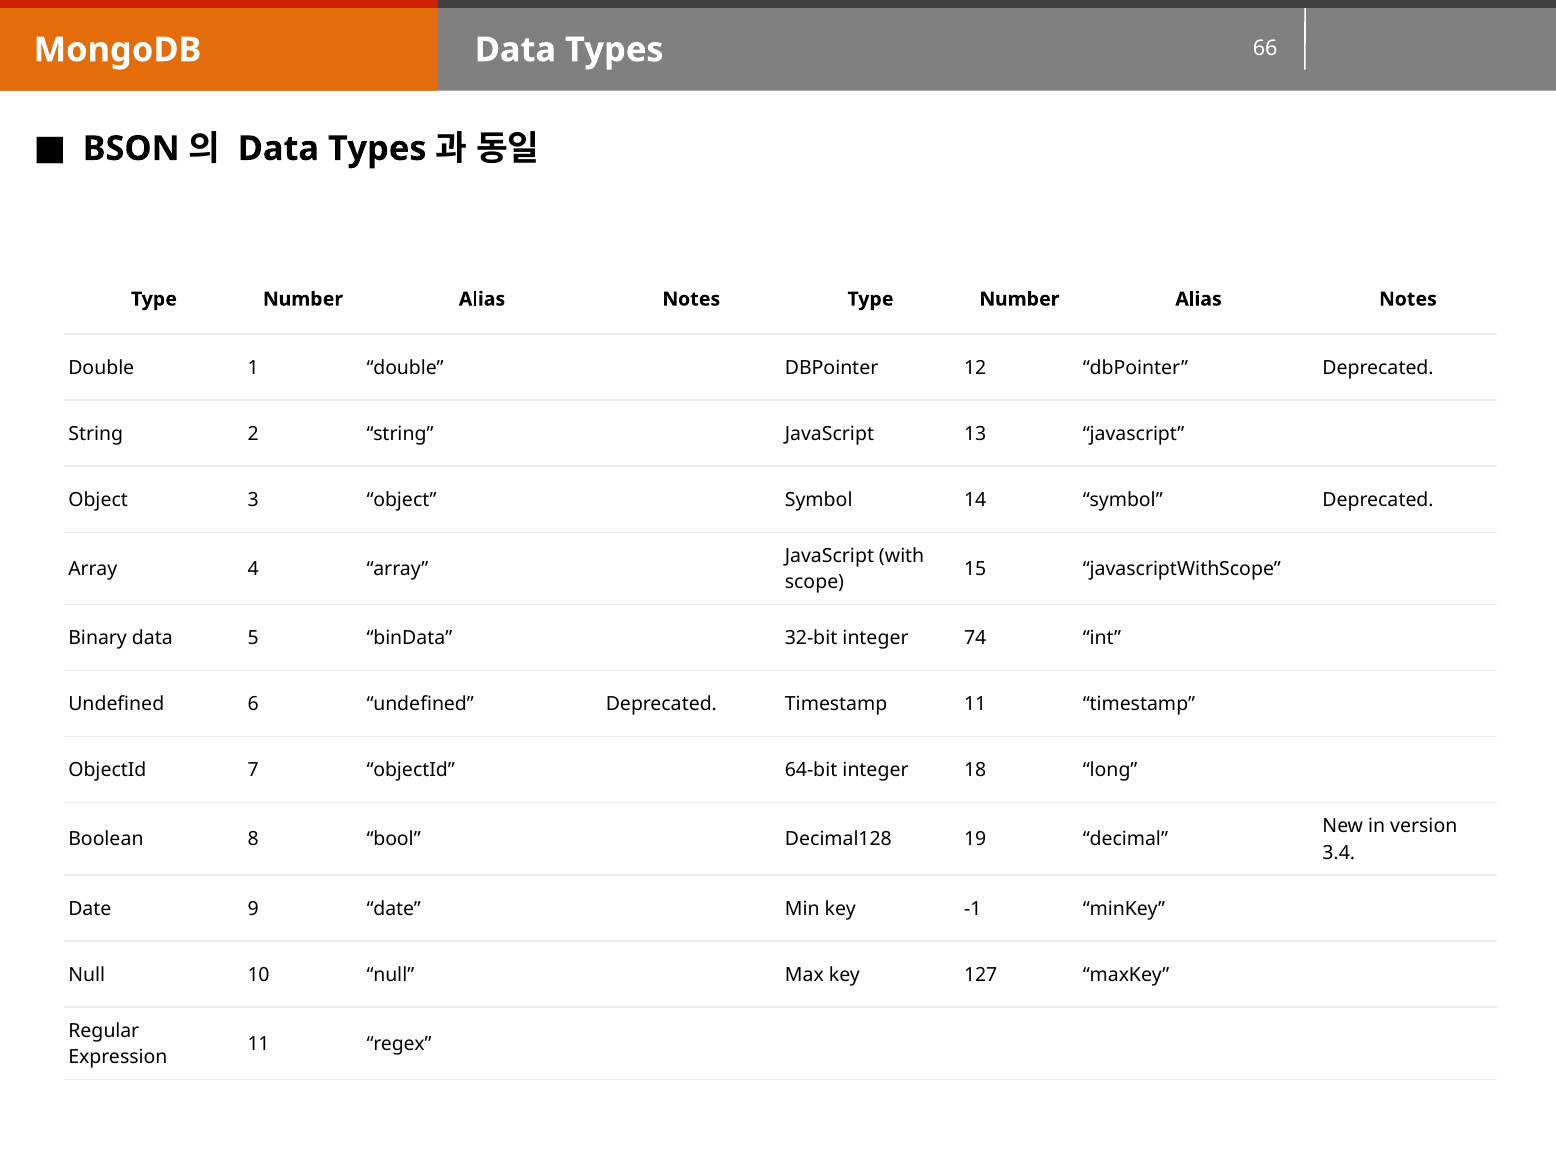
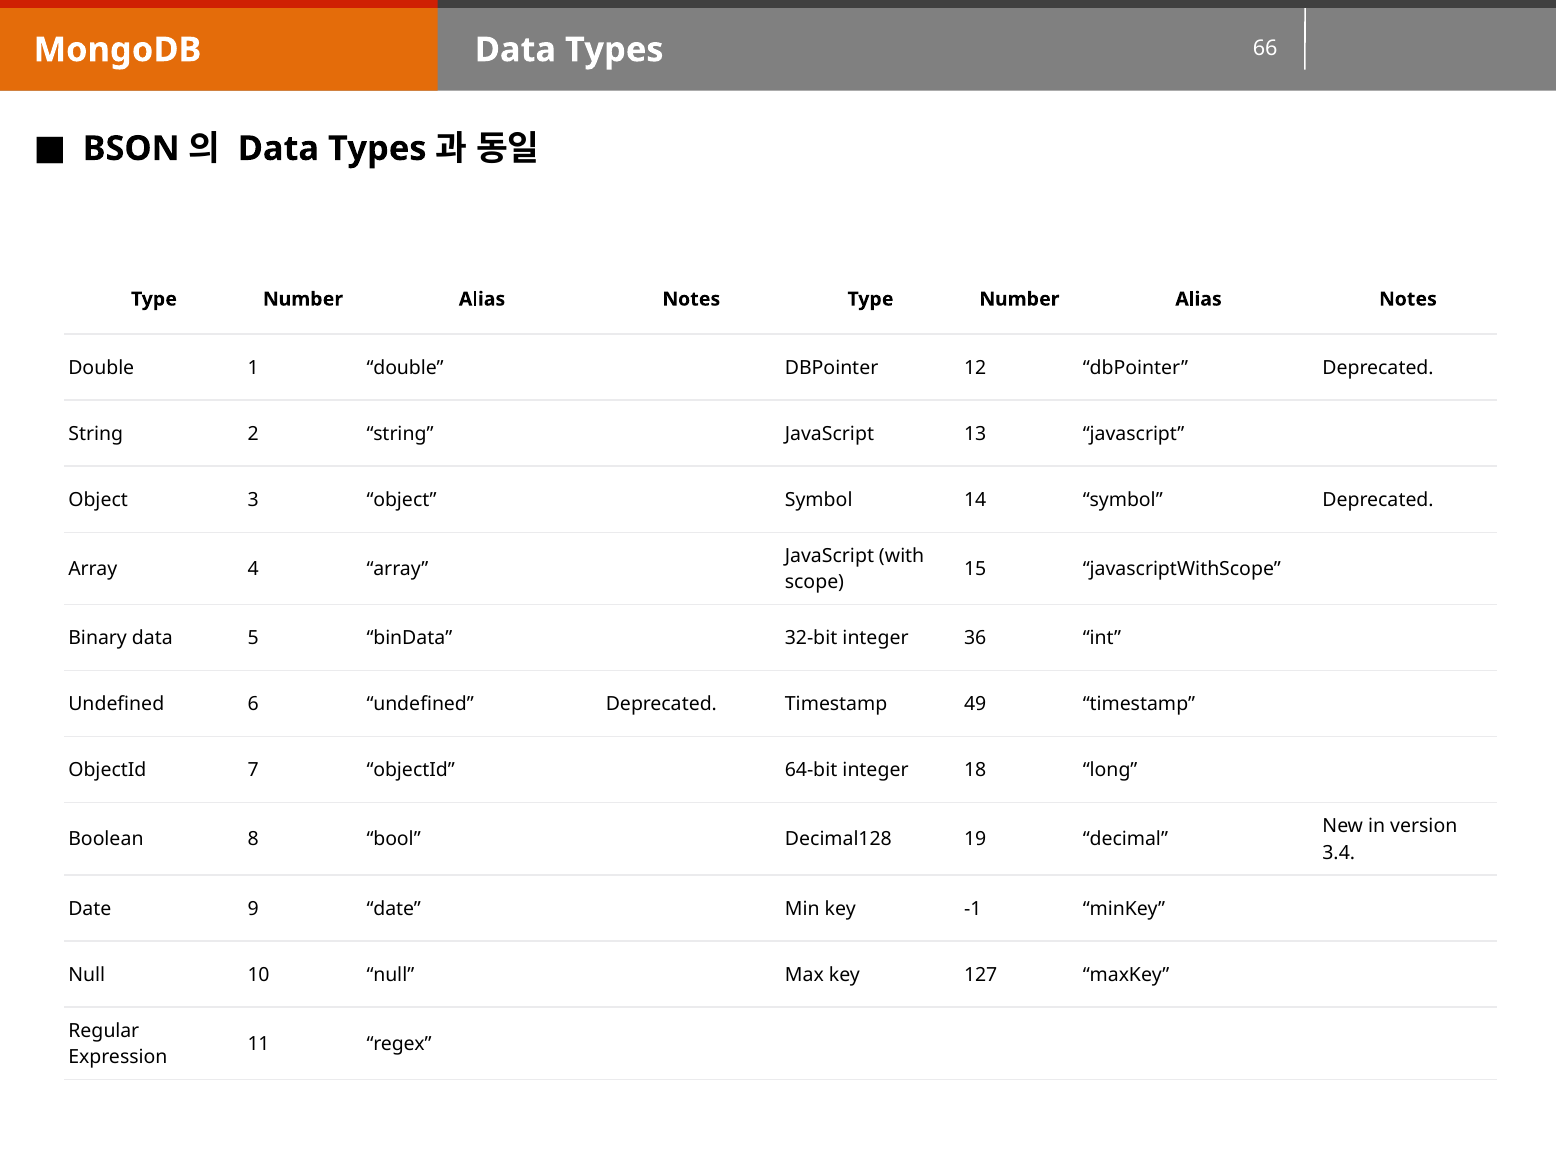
74: 74 -> 36 (975, 638)
Timestamp 11: 11 -> 49 (975, 704)
